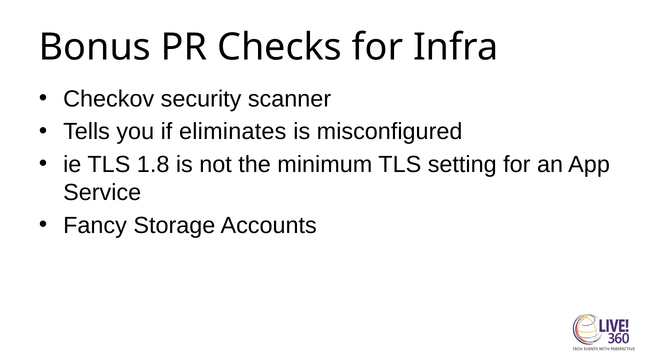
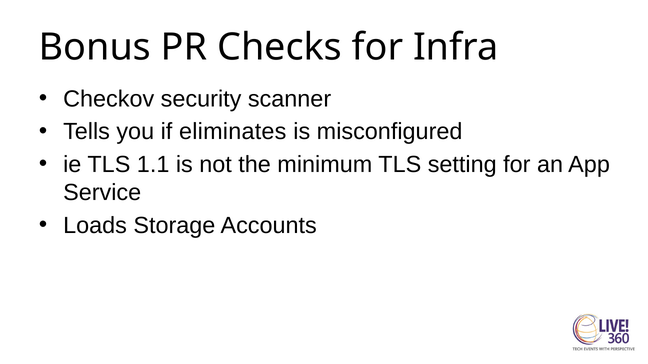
1.8: 1.8 -> 1.1 (153, 165)
Fancy: Fancy -> Loads (95, 226)
